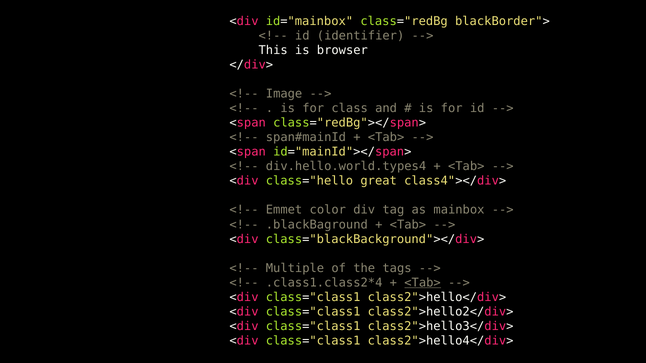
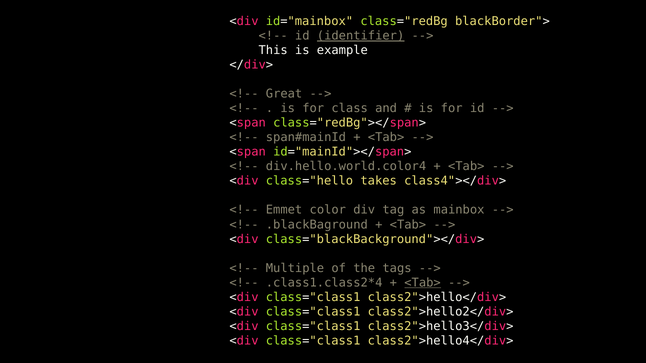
identifier underline: none -> present (361, 36)
browser: browser -> example (342, 50)
Image: Image -> Great (284, 94)
div.hello.world.types4: div.hello.world.types4 -> div.hello.world.color4 (346, 167)
great: great -> takes (379, 181)
